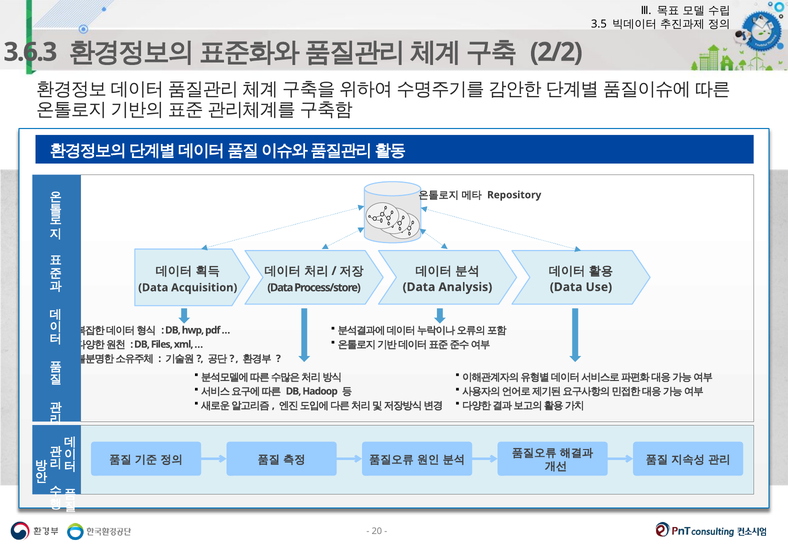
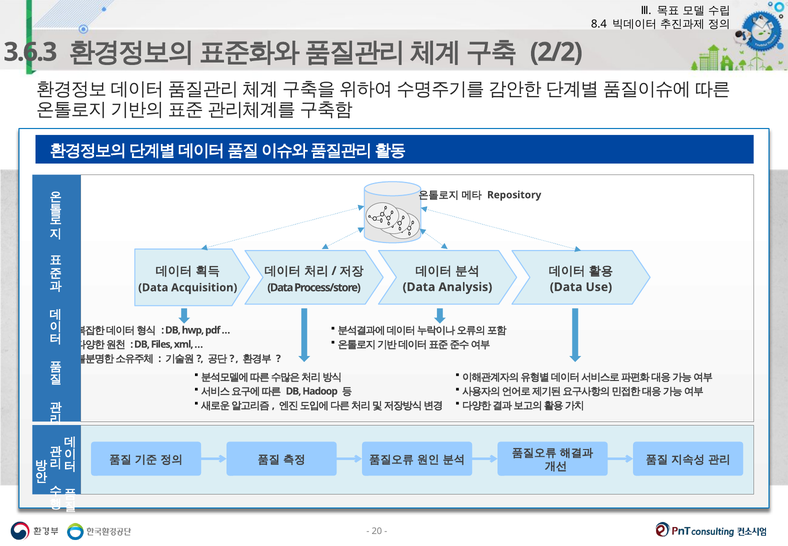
3.5: 3.5 -> 8.4 (599, 24)
